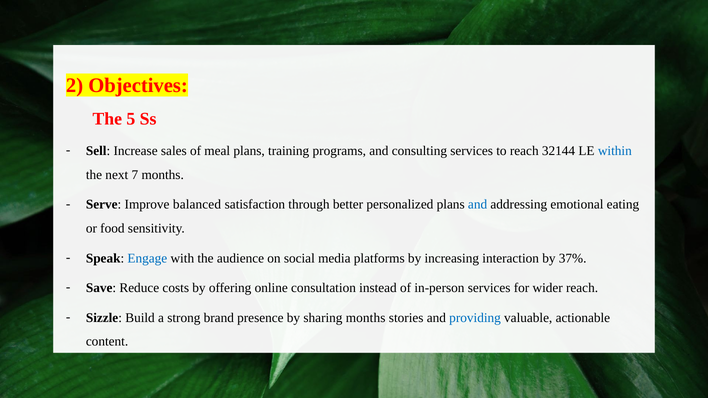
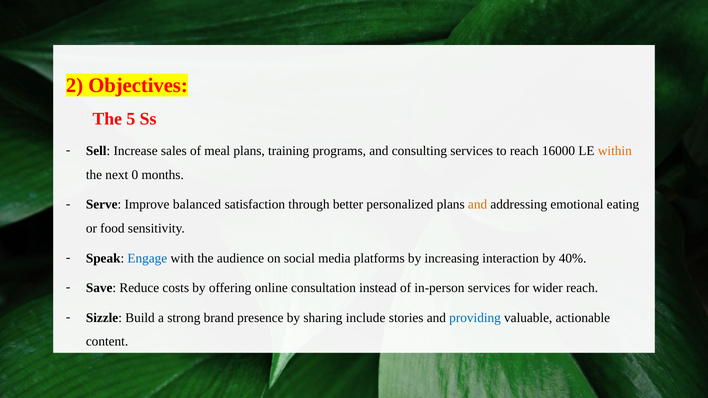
32144: 32144 -> 16000 (559, 151)
within colour: blue -> orange (615, 151)
7: 7 -> 0 (135, 175)
and colour: blue -> orange (478, 205)
37%: 37% -> 40% (573, 258)
sharing months: months -> include (366, 318)
